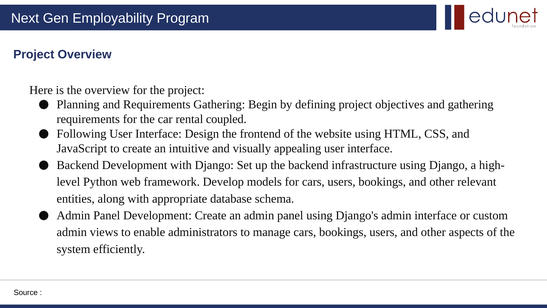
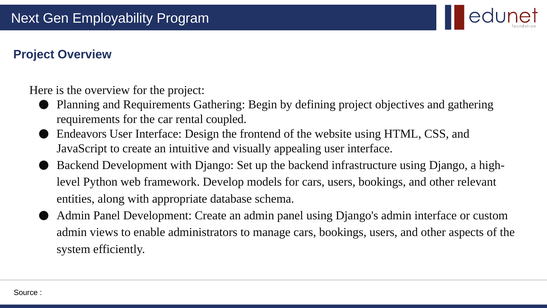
Following: Following -> Endeavors (82, 134)
